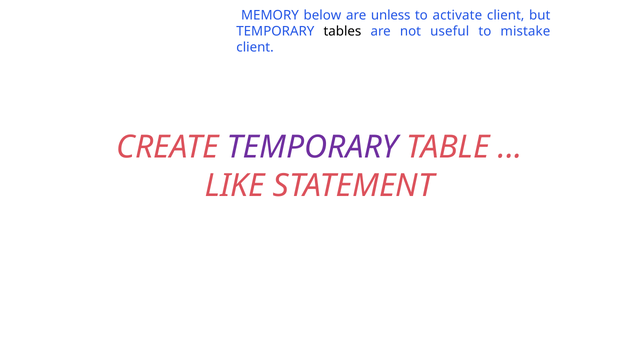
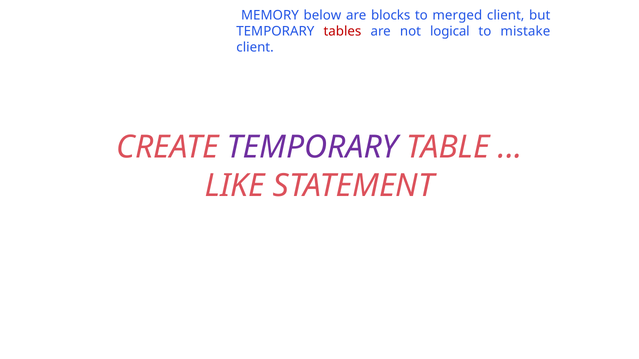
unless: unless -> blocks (391, 15)
activate: activate -> merged (457, 15)
tables colour: black -> red (342, 31)
useful: useful -> logical (450, 31)
